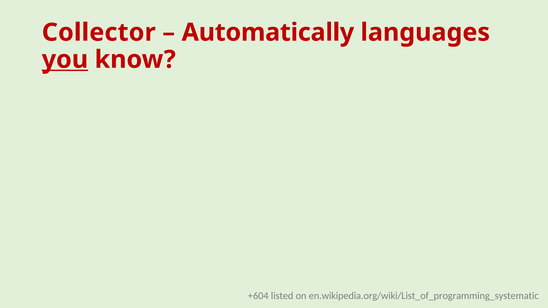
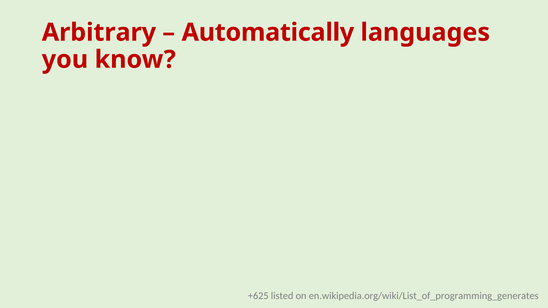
Collector: Collector -> Arbitrary (99, 32)
you underline: present -> none (65, 60)
+604: +604 -> +625 (258, 296)
en.wikipedia.org/wiki/List_of_programming_systematic: en.wikipedia.org/wiki/List_of_programming_systematic -> en.wikipedia.org/wiki/List_of_programming_generates (424, 296)
